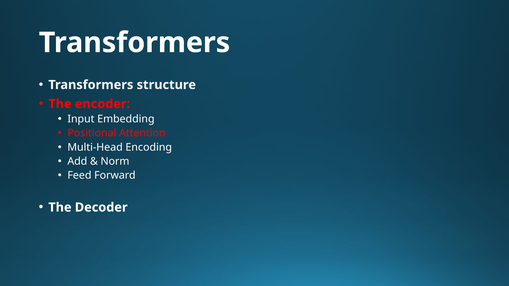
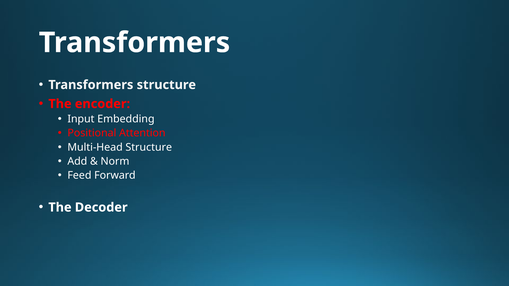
Multi-Head Encoding: Encoding -> Structure (149, 147)
